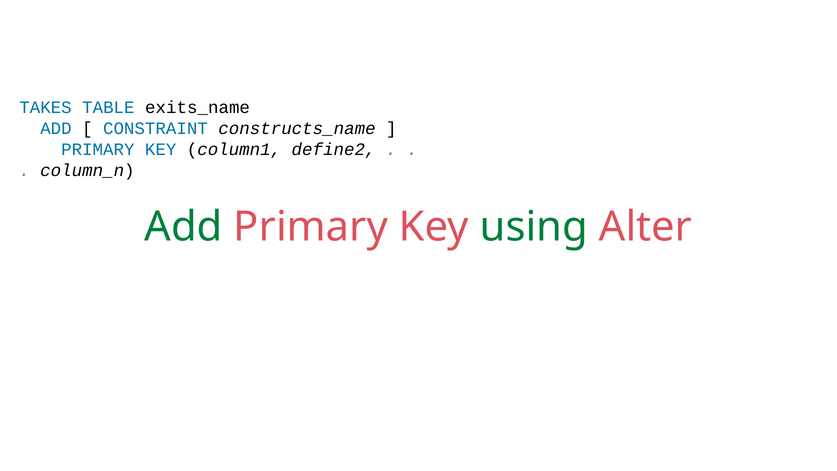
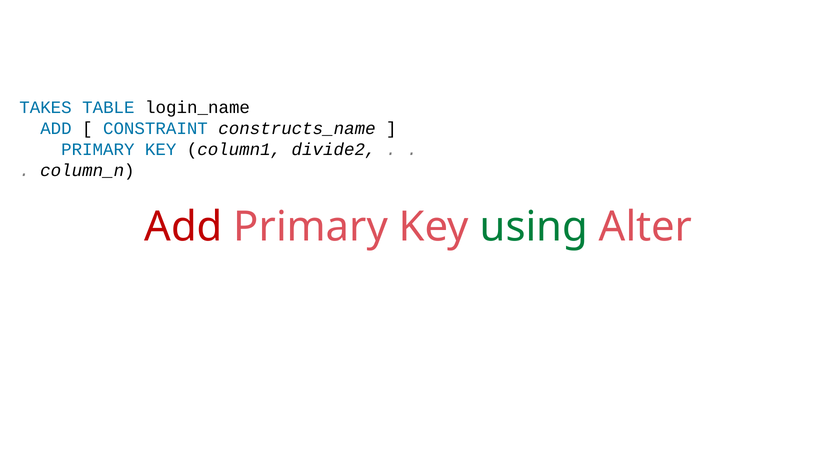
exits_name: exits_name -> login_name (198, 108)
define2: define2 -> divide2 (334, 150)
Add colour: green -> red (183, 227)
